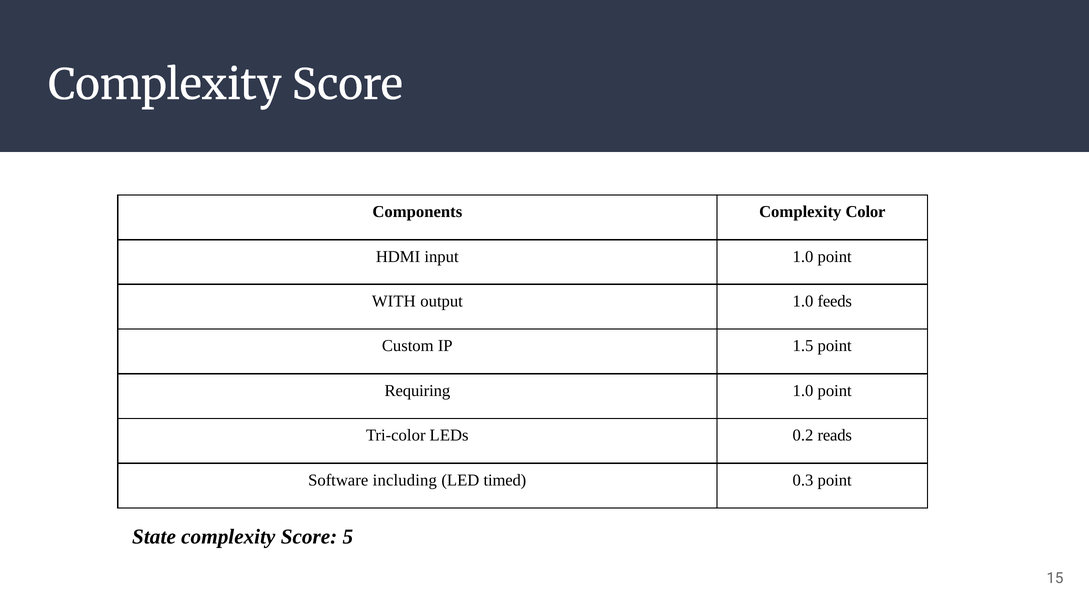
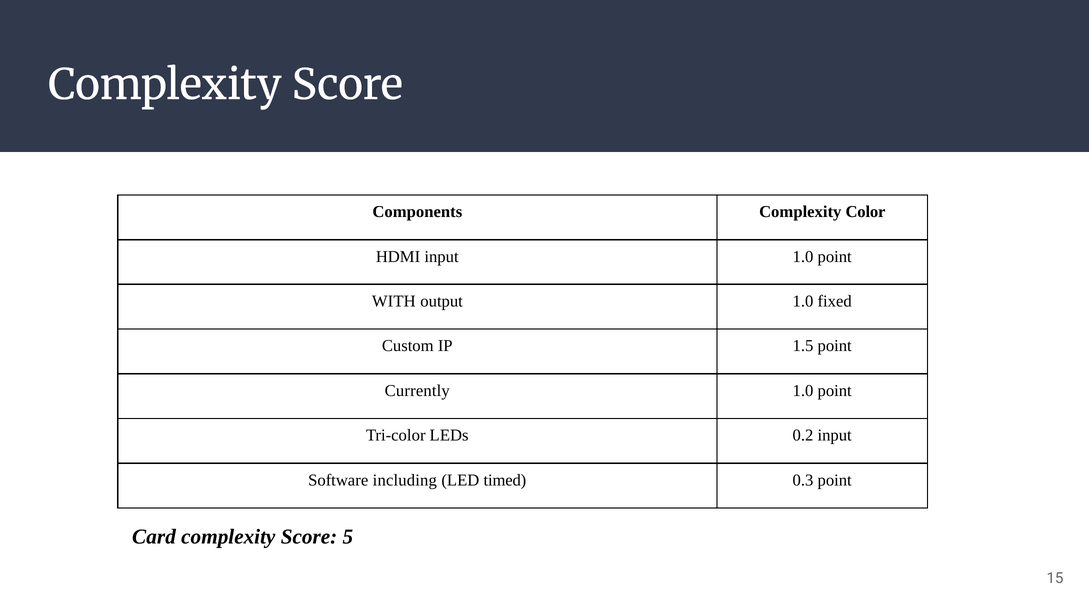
feeds: feeds -> fixed (835, 302)
Requiring: Requiring -> Currently (417, 391)
0.2 reads: reads -> input (835, 436)
State: State -> Card (154, 537)
